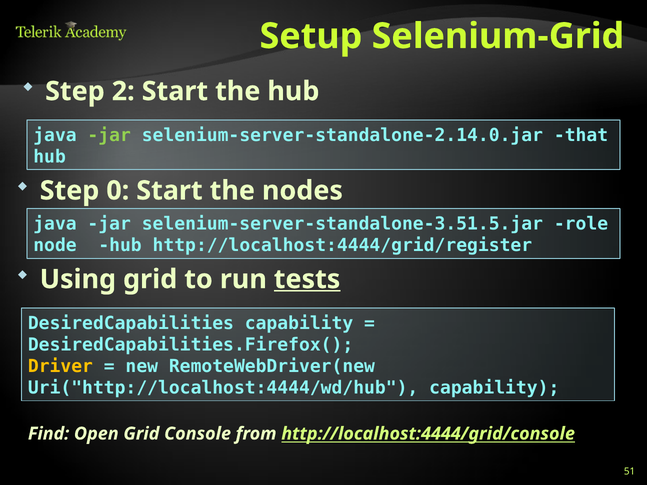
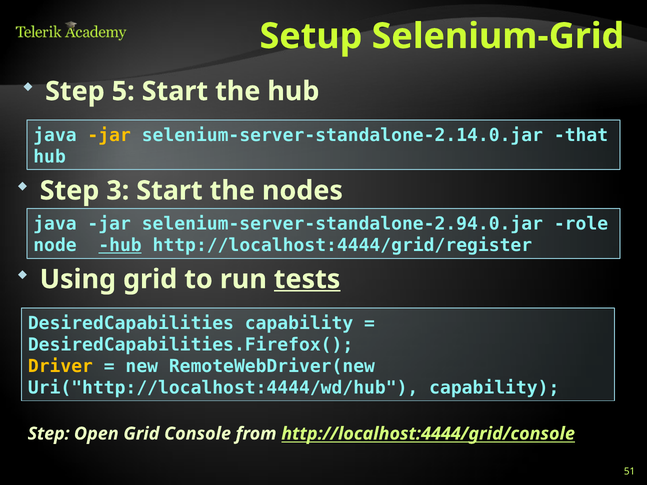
2: 2 -> 5 (123, 91)
jar colour: light green -> yellow (109, 135)
0: 0 -> 3 (118, 191)
selenium-server-standalone-3.51.5.jar: selenium-server-standalone-3.51.5.jar -> selenium-server-standalone-2.94.0.jar (342, 224)
hub underline: none -> present (120, 246)
Find: Find -> Step (49, 434)
